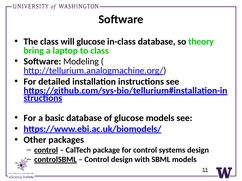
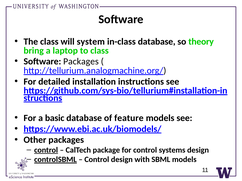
will glucose: glucose -> system (91, 42)
Software Modeling: Modeling -> Packages (81, 62)
of glucose: glucose -> feature (129, 118)
